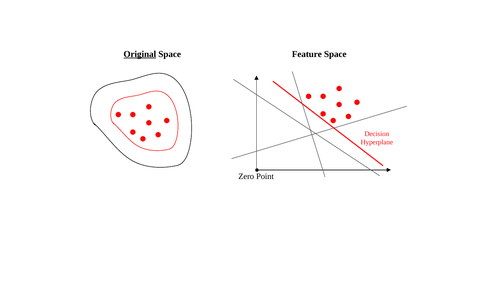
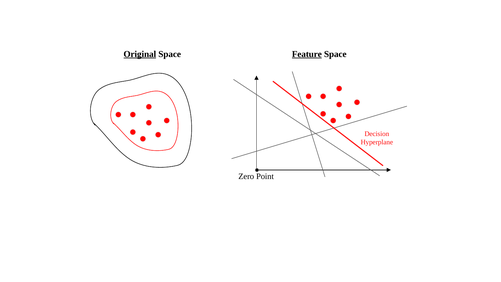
Feature underline: none -> present (307, 54)
